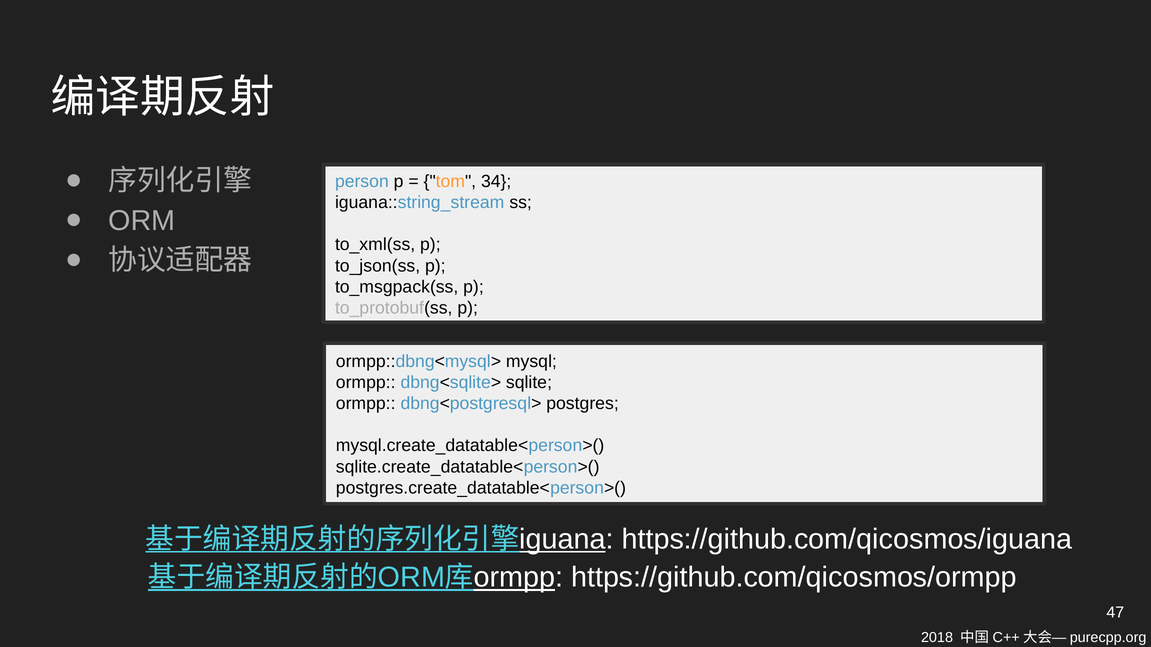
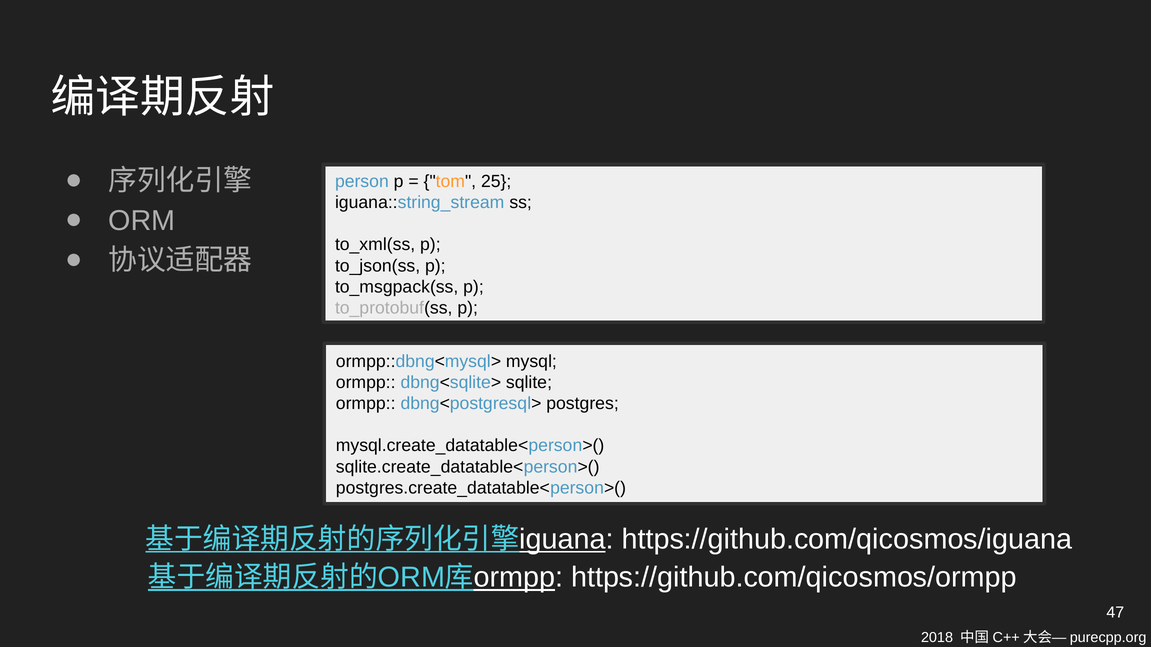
34: 34 -> 25 (496, 181)
